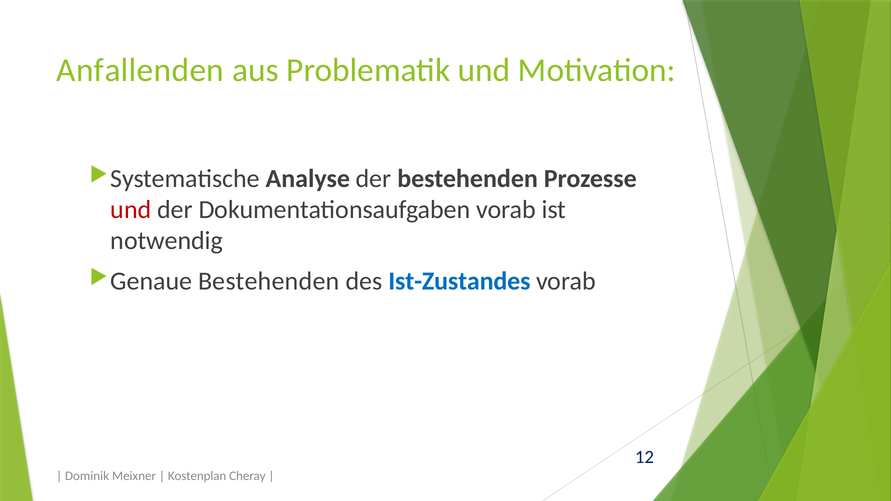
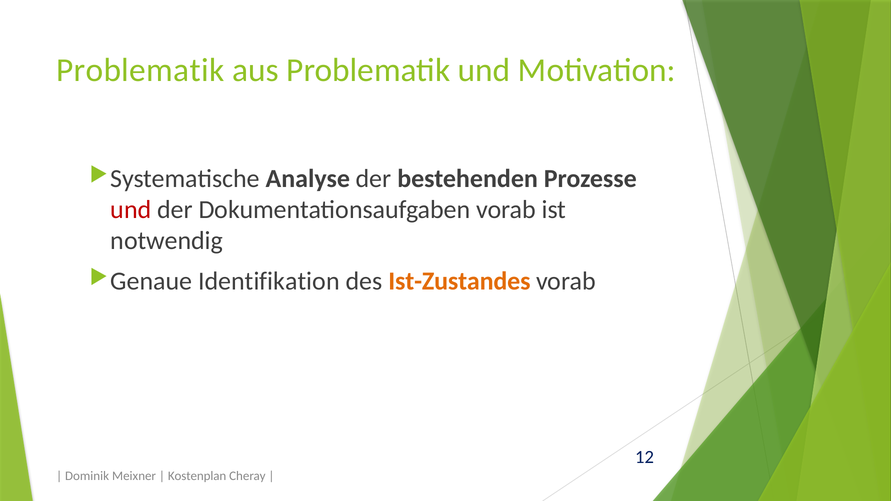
Anfallenden: Anfallenden -> Problematik (140, 70)
Bestehenden: Bestehenden -> Identifikation (269, 281)
Ist-Zustandes colour: blue -> orange (459, 281)
